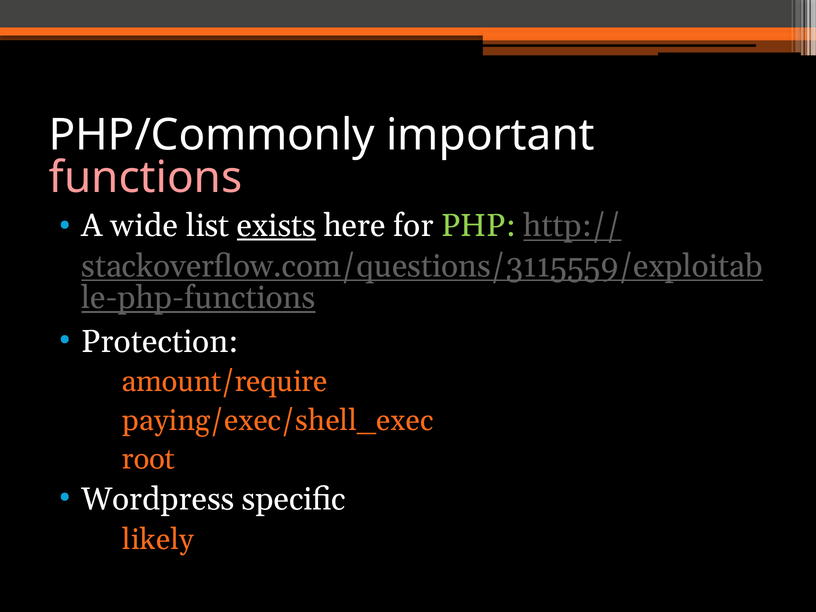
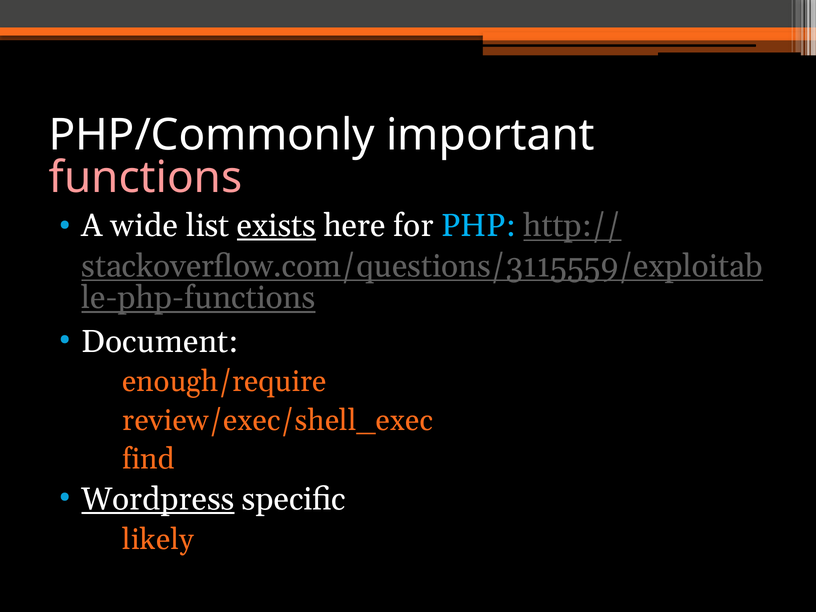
PHP colour: light green -> light blue (478, 226)
Protection: Protection -> Document (160, 342)
amount/require: amount/require -> enough/require (224, 382)
paying/exec/shell_exec: paying/exec/shell_exec -> review/exec/shell_exec (278, 420)
root: root -> find (148, 459)
Wordpress underline: none -> present (158, 499)
